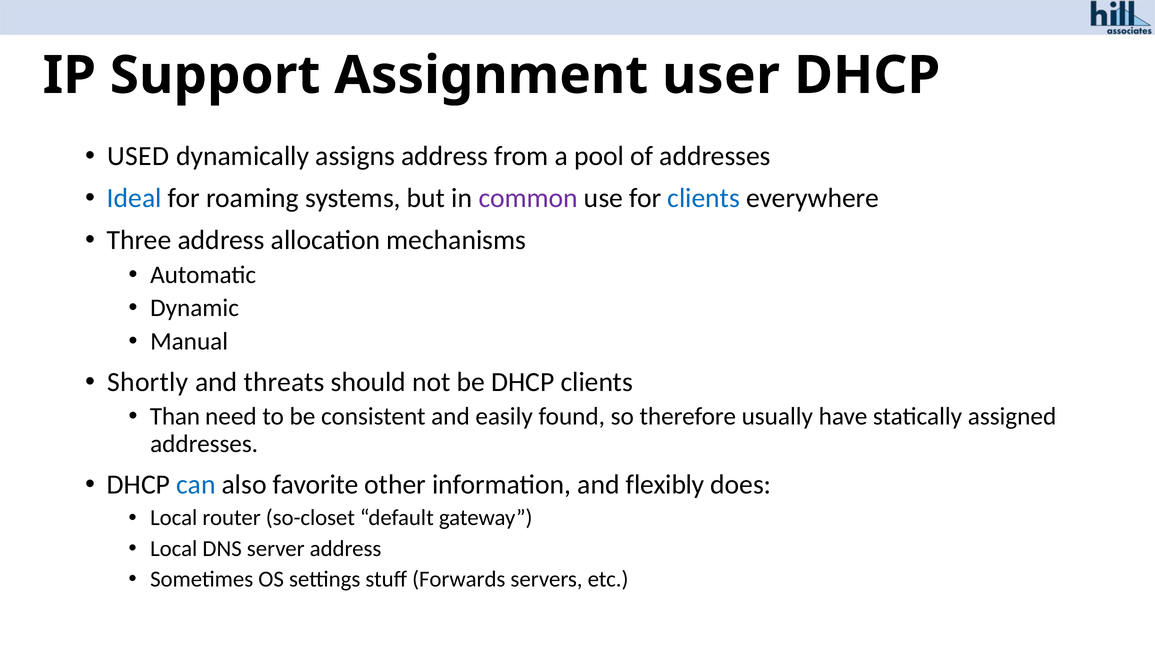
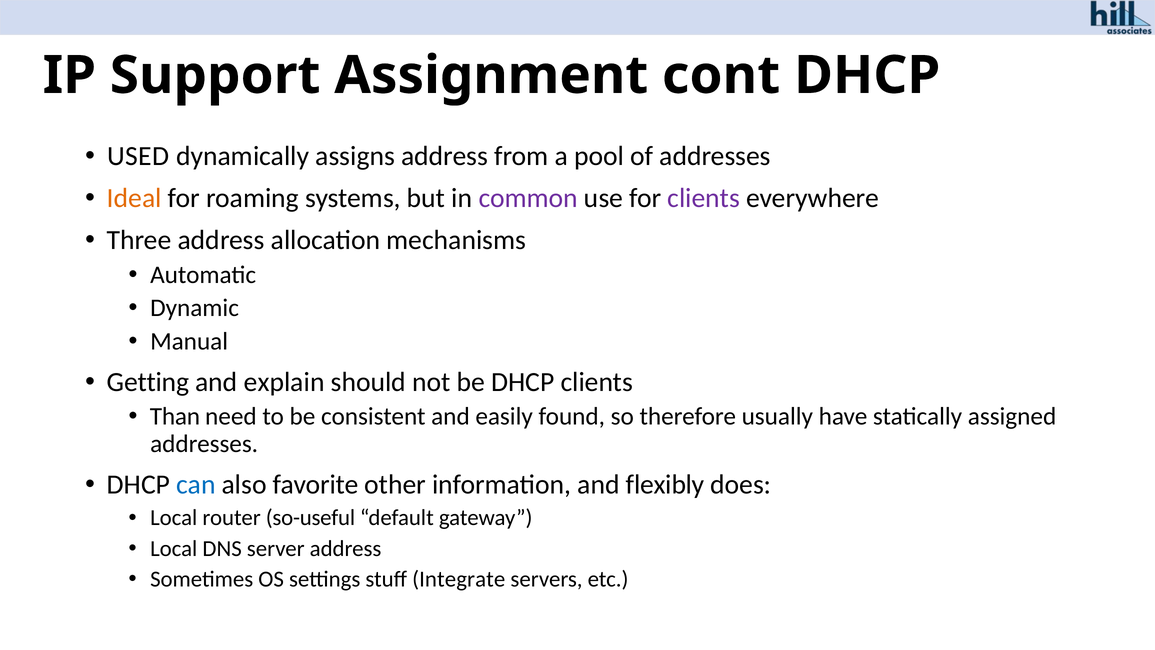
user: user -> cont (721, 75)
Ideal colour: blue -> orange (134, 198)
clients colour: blue -> purple (704, 198)
Shortly: Shortly -> Getting (148, 382)
threats: threats -> explain (284, 382)
so-closet: so-closet -> so-useful (310, 518)
Forwards: Forwards -> Integrate (459, 579)
